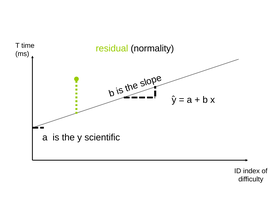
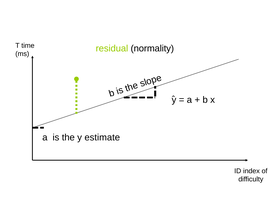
scientific: scientific -> estimate (102, 137)
